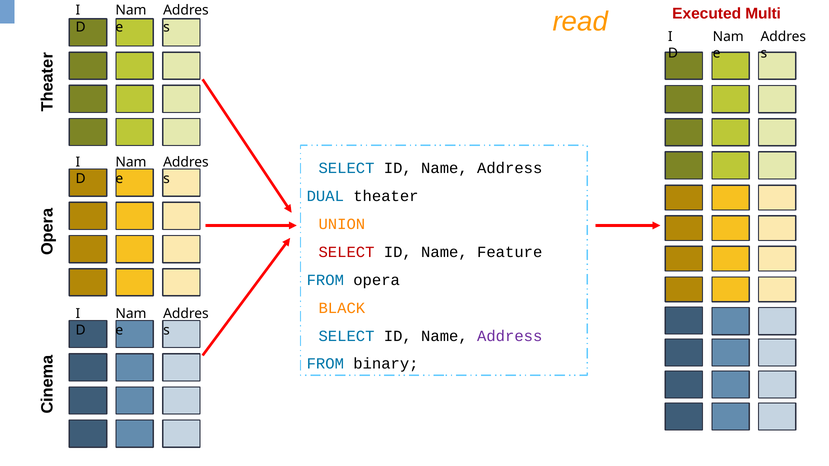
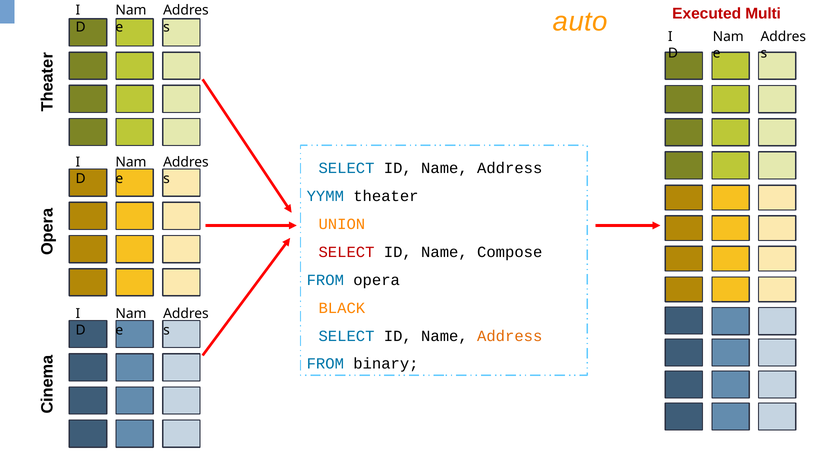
read: read -> auto (580, 22)
DUAL: DUAL -> YYMM (325, 196)
Feature: Feature -> Compose (510, 252)
Address colour: purple -> orange (510, 336)
